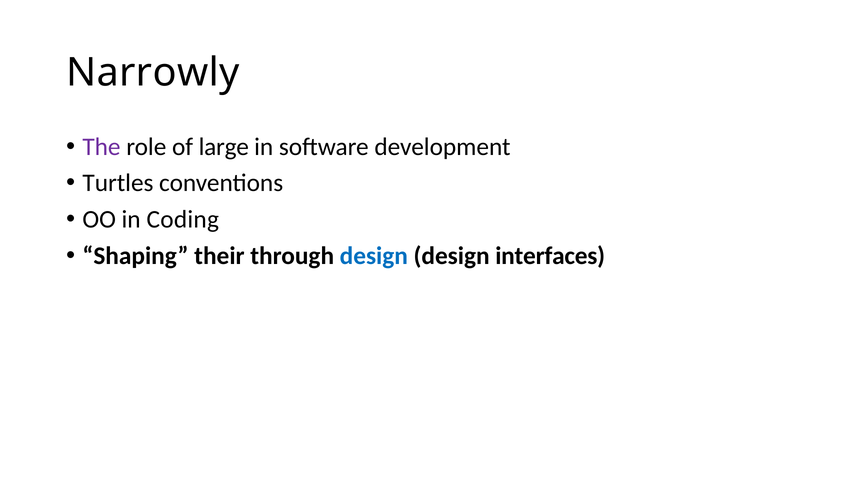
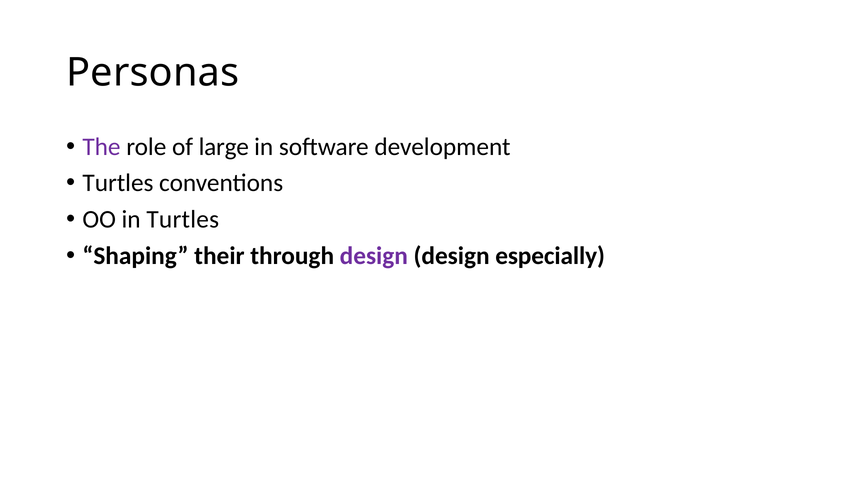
Narrowly: Narrowly -> Personas (153, 73)
in Coding: Coding -> Turtles (183, 220)
design colour: blue -> purple (374, 256)
interfaces: interfaces -> especially (550, 256)
